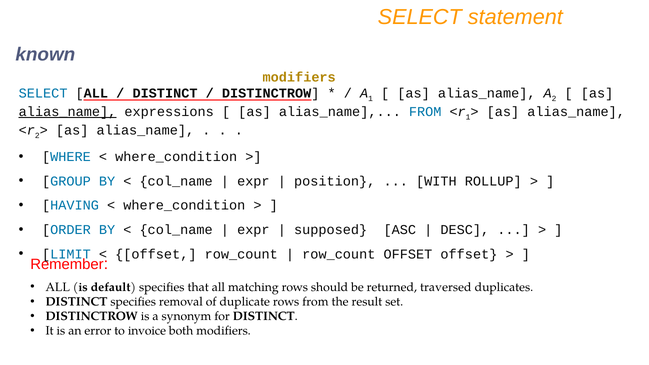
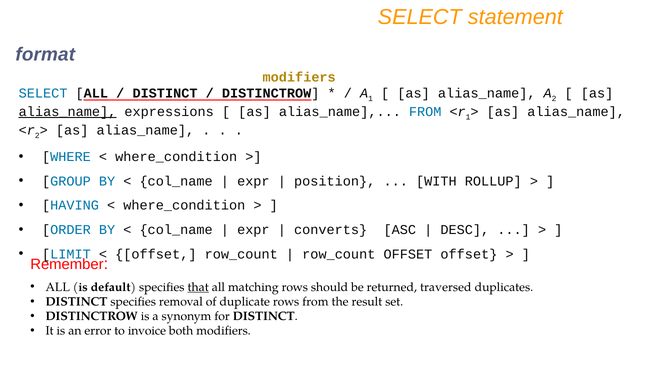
known: known -> format (45, 55)
supposed: supposed -> converts (331, 230)
that underline: none -> present (198, 287)
